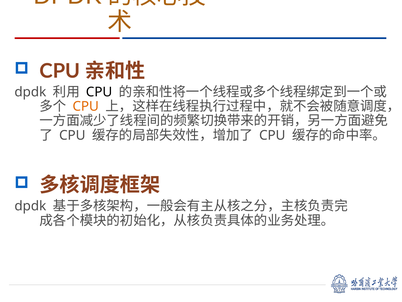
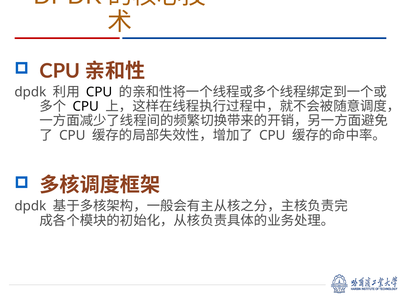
CPU colour: orange -> black (86, 106)
